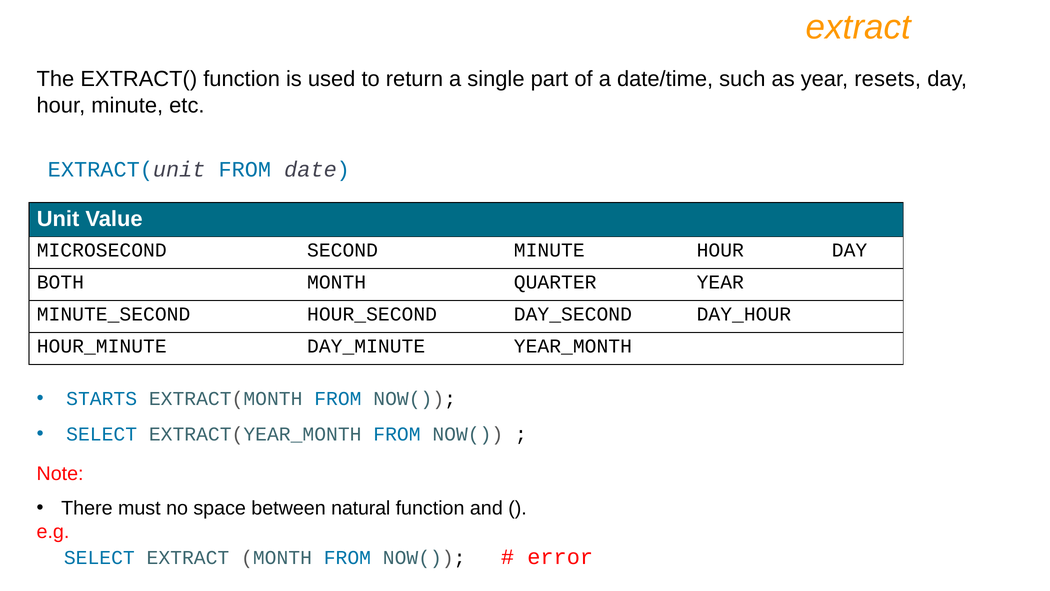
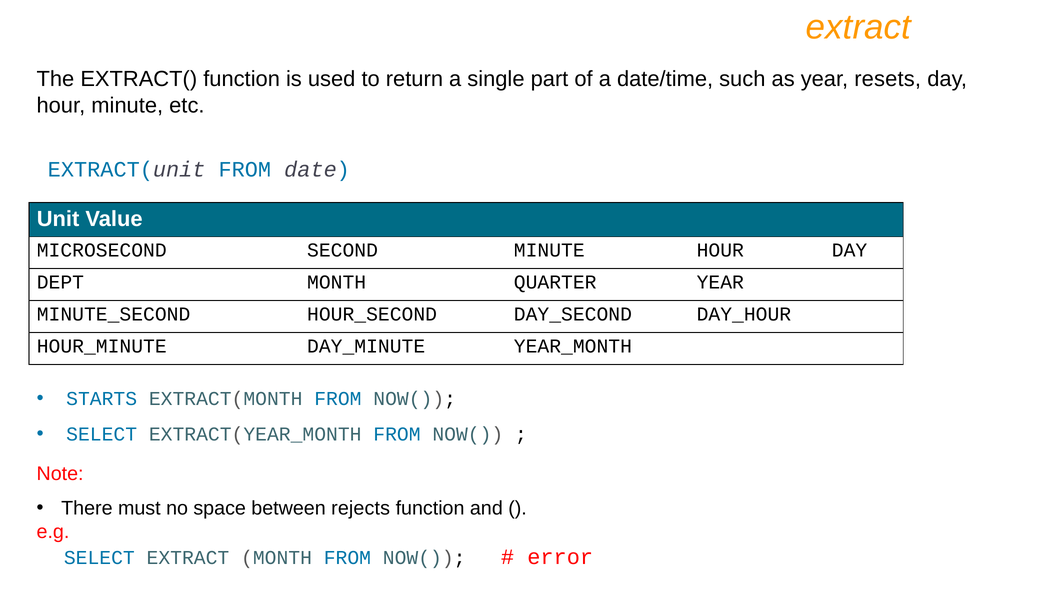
BOTH: BOTH -> DEPT (60, 282)
natural: natural -> rejects (361, 508)
